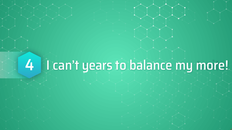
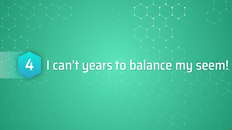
more: more -> seem (212, 66)
